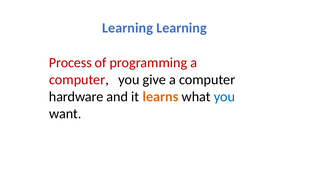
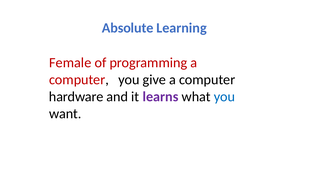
Learning: Learning -> Absolute (128, 28)
Process: Process -> Female (70, 63)
learns colour: orange -> purple (160, 97)
